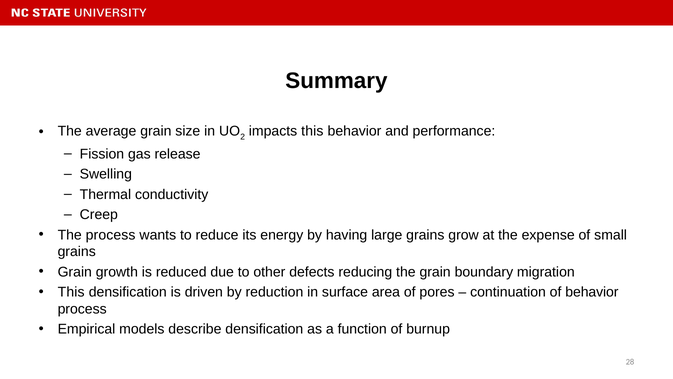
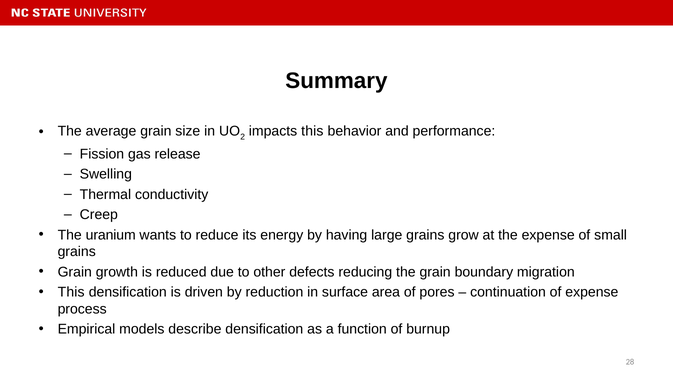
The process: process -> uranium (111, 235)
of behavior: behavior -> expense (592, 292)
